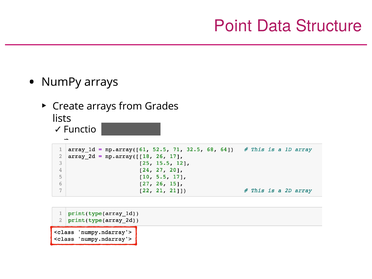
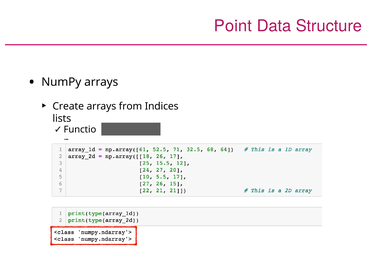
Grades: Grades -> Indices (162, 106)
